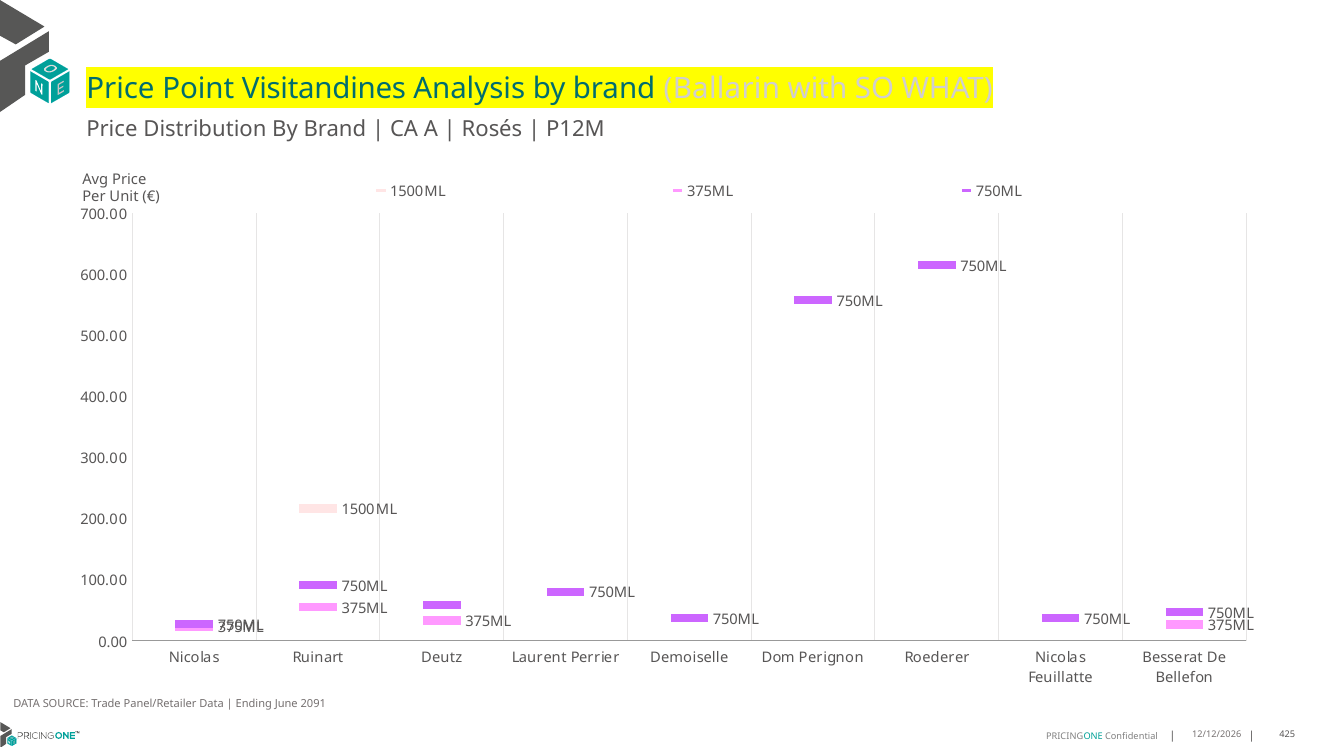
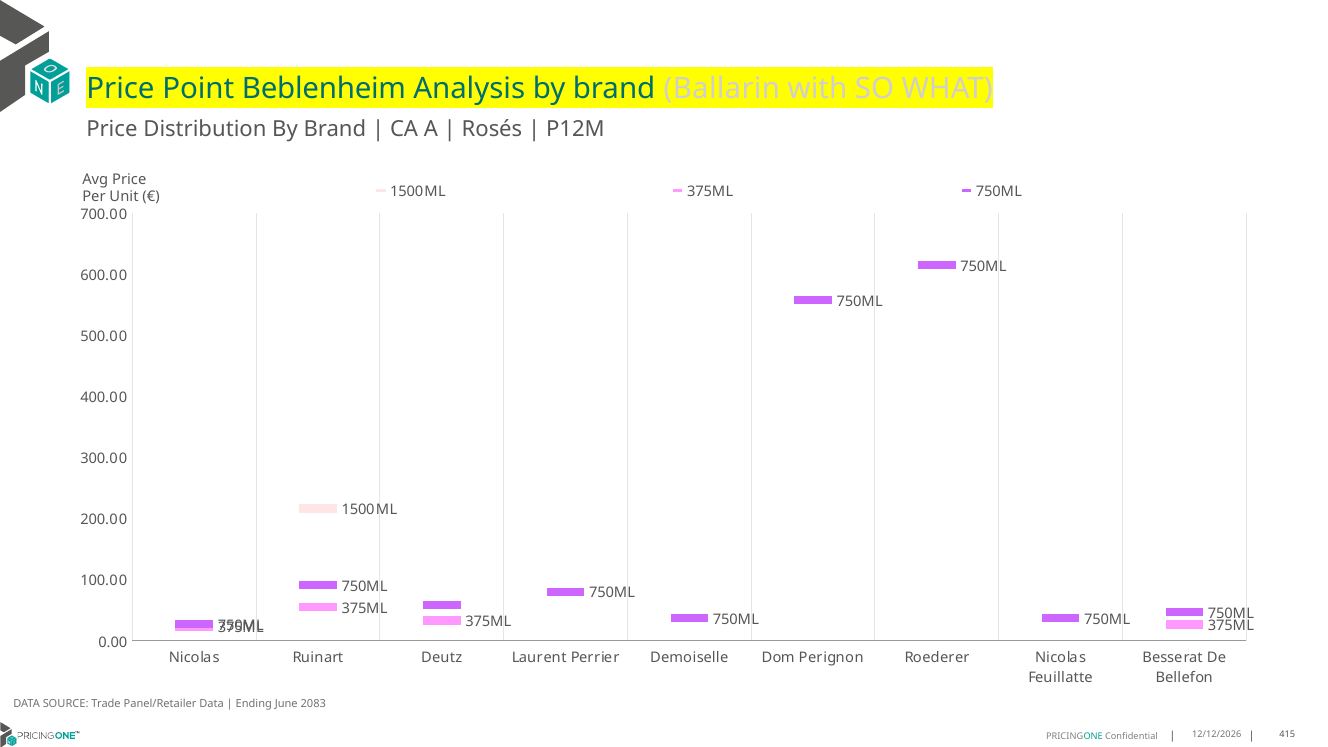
Visitandines: Visitandines -> Beblenheim (324, 89)
2091: 2091 -> 2083 (313, 704)
425: 425 -> 415 (1287, 734)
